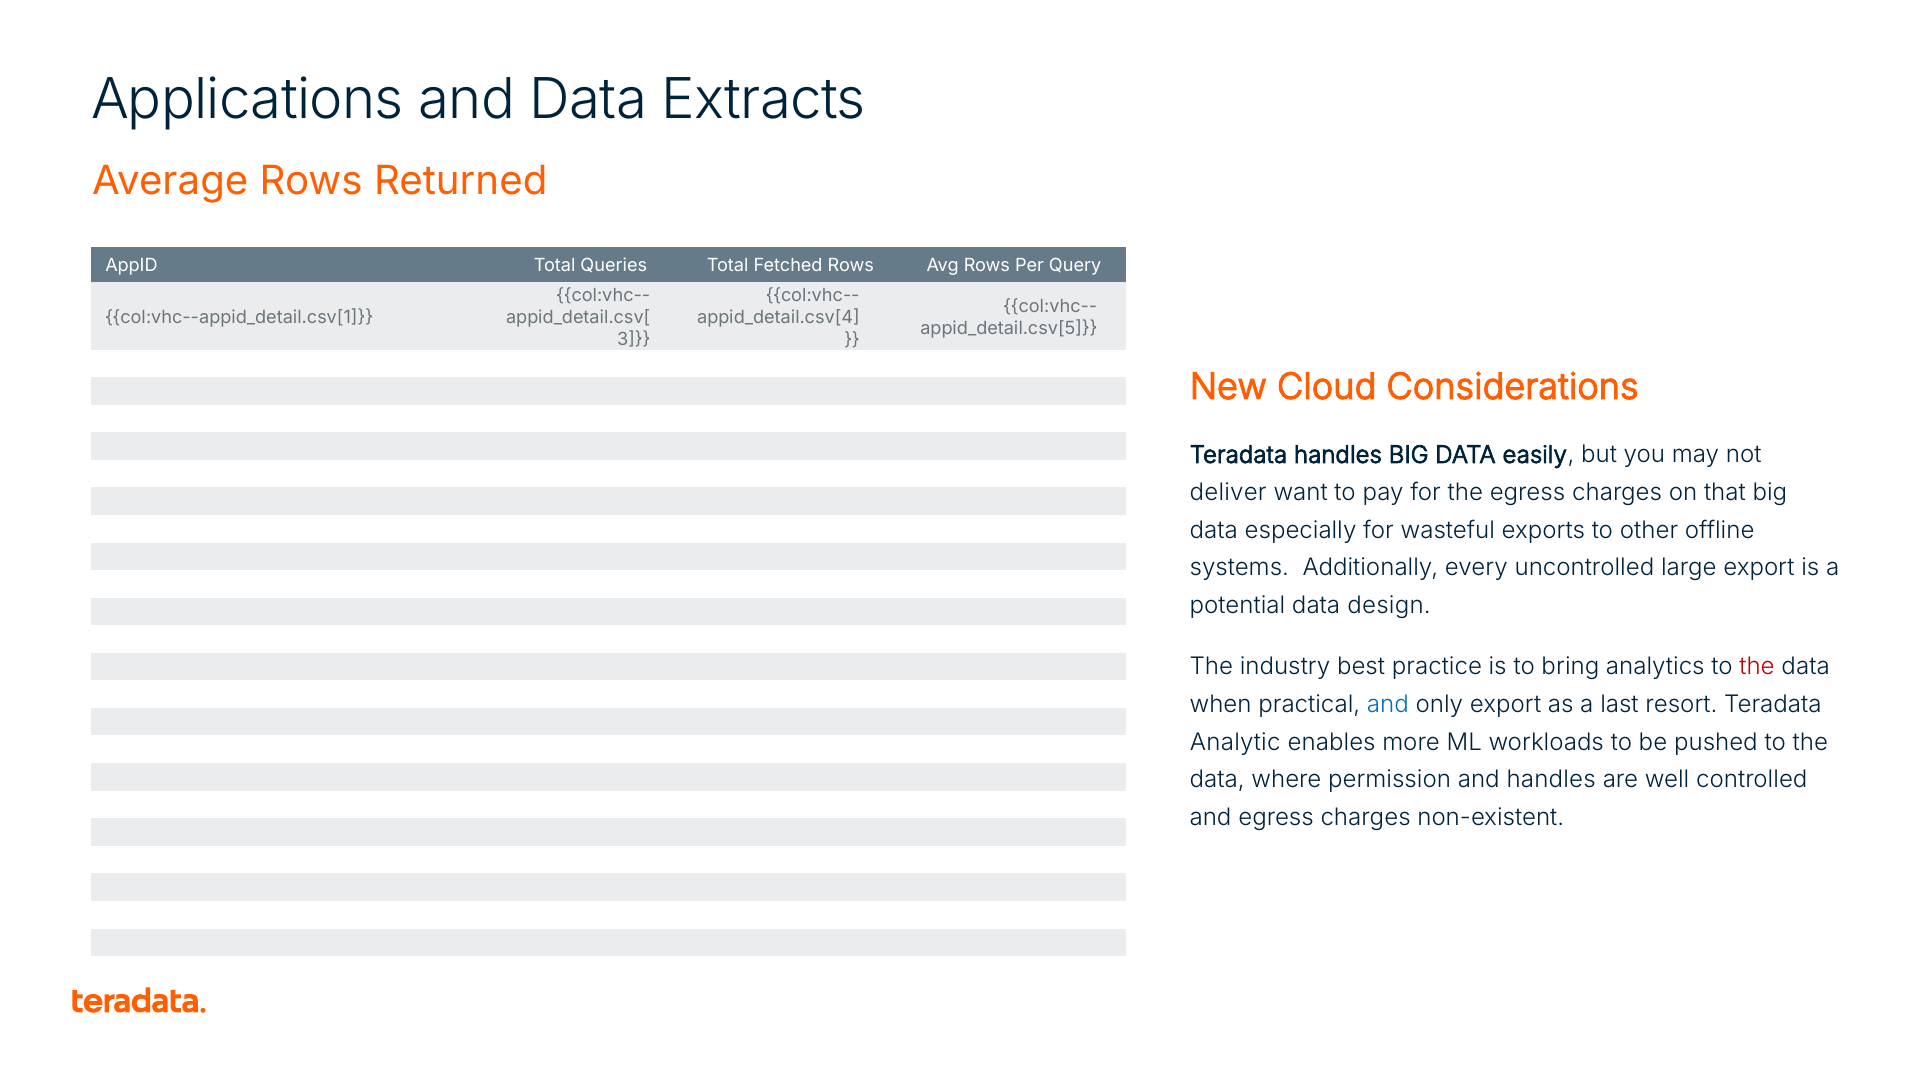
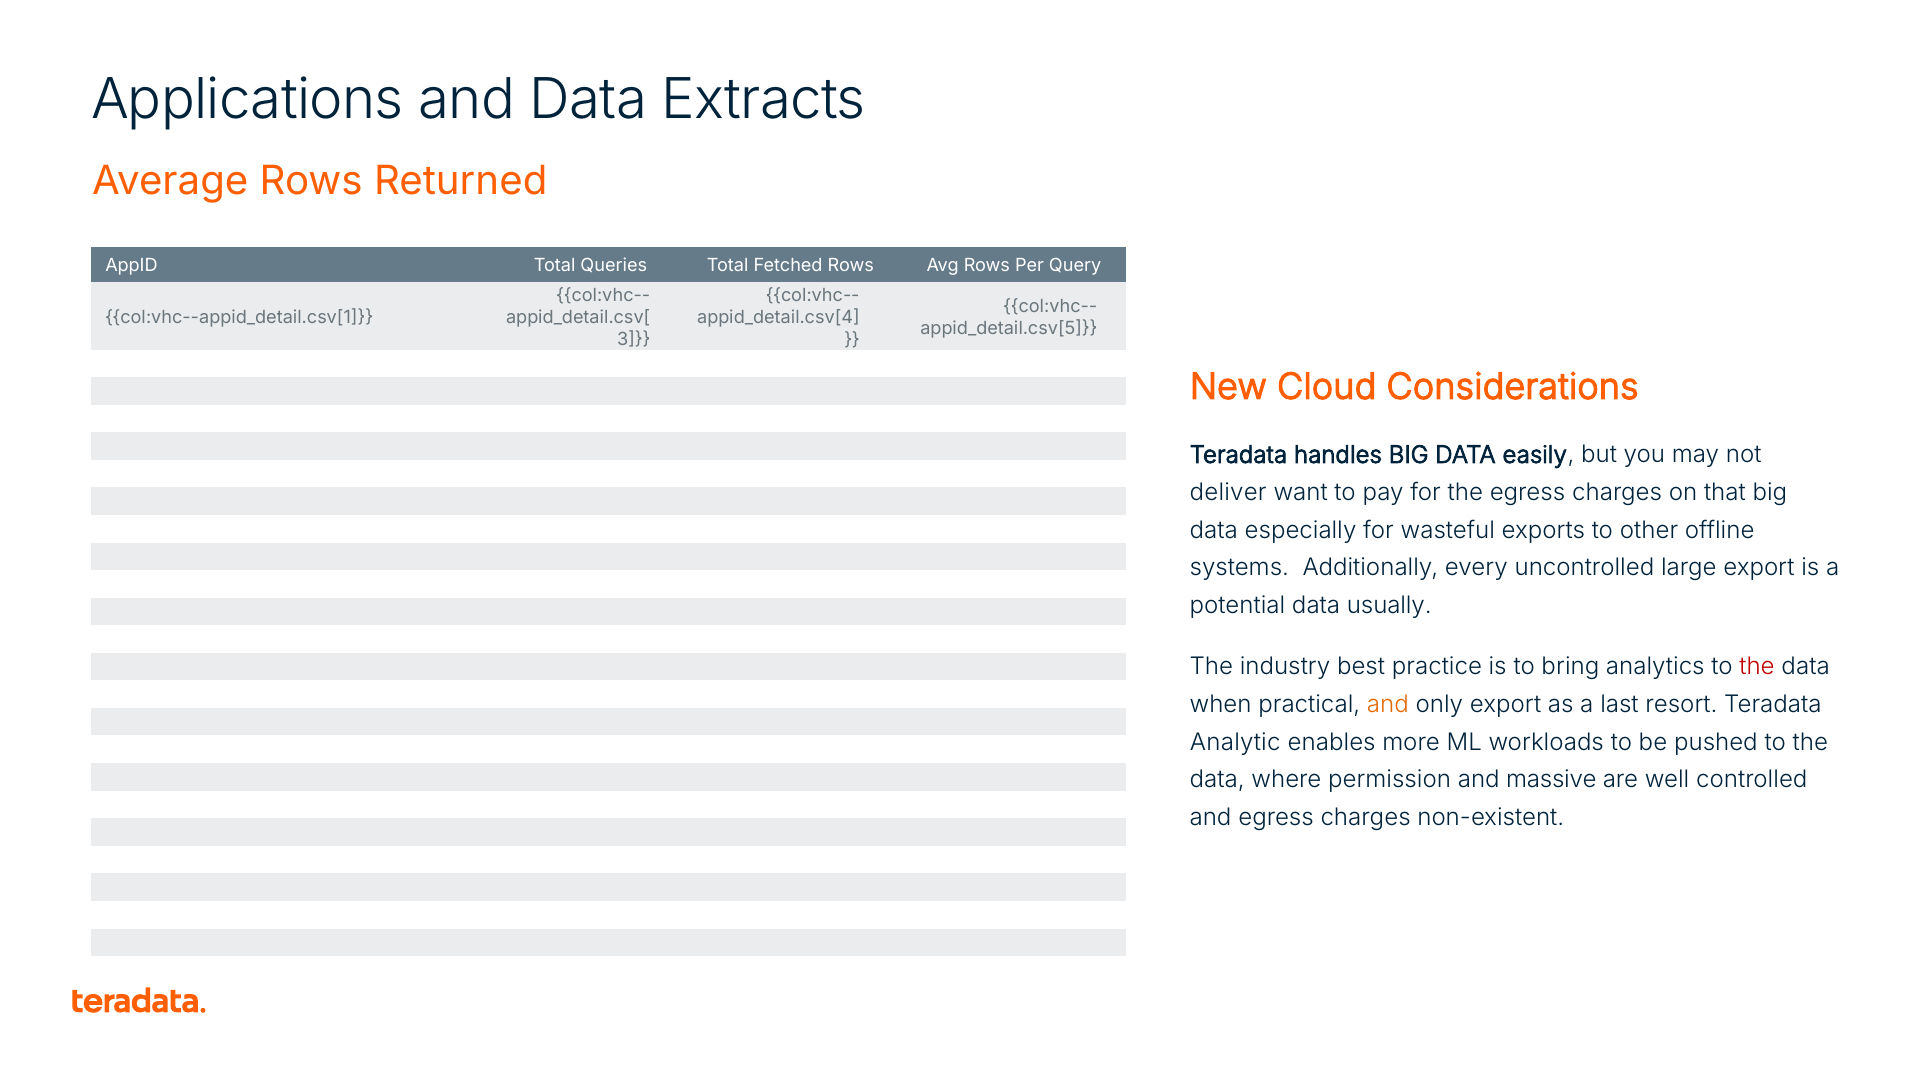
design: design -> usually (1389, 605)
and colour: blue -> orange (1388, 705)
and handles: handles -> massive (1551, 780)
